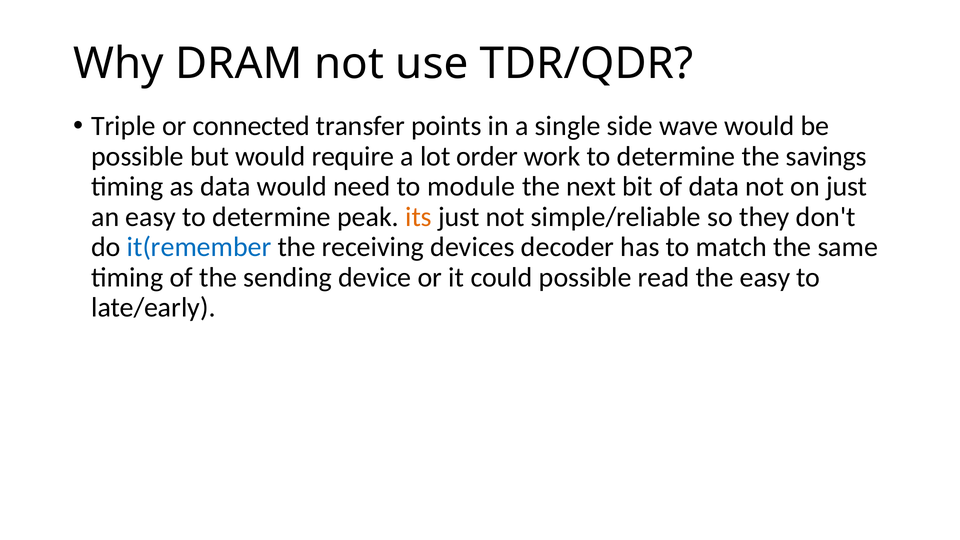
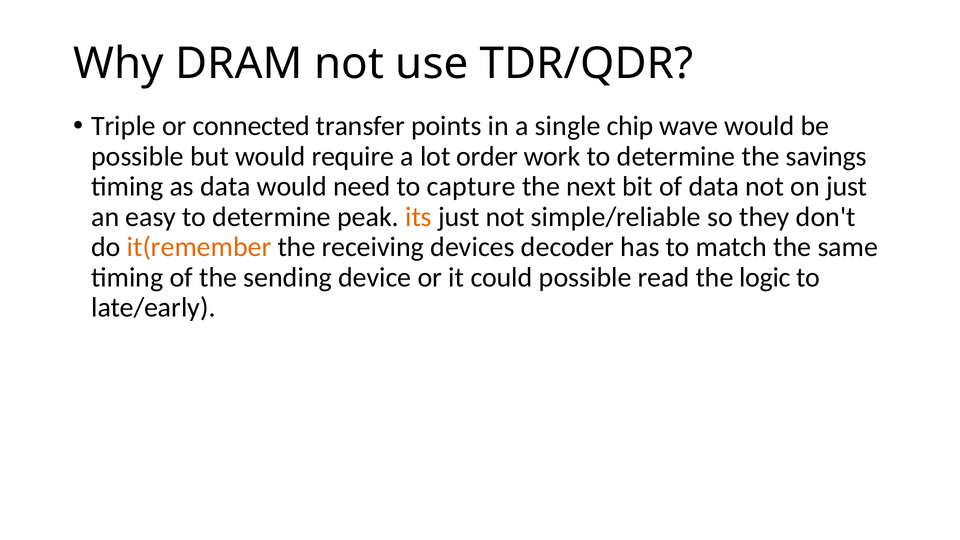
side: side -> chip (630, 126)
module: module -> capture (471, 187)
it(remember colour: blue -> orange (199, 247)
the easy: easy -> logic (765, 277)
